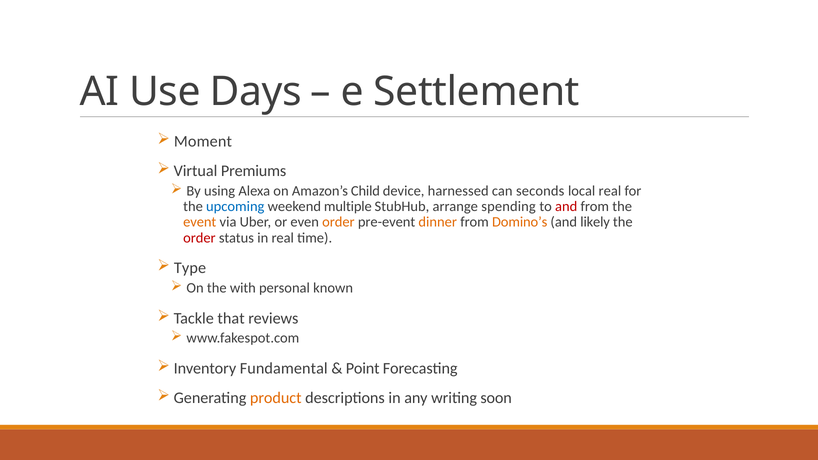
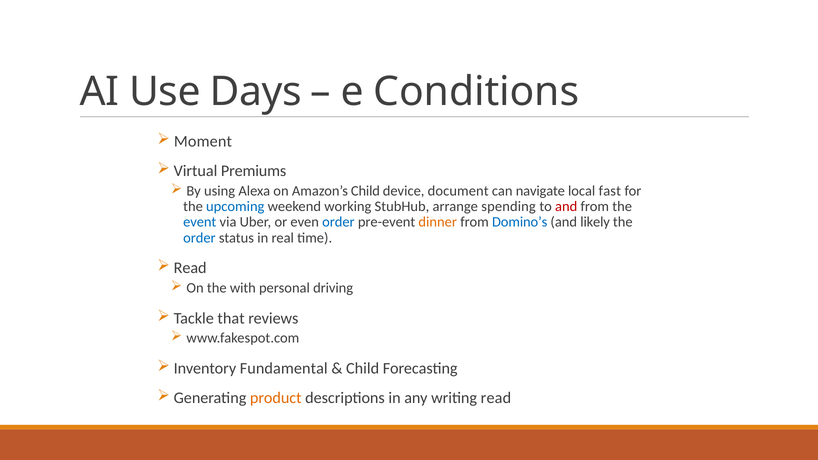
Settlement: Settlement -> Conditions (476, 92)
harnessed: harnessed -> document (458, 191)
seconds: seconds -> navigate (540, 191)
local real: real -> fast (610, 191)
multiple: multiple -> working (348, 207)
event colour: orange -> blue (200, 222)
order colour: orange -> blue (338, 222)
Domino’s colour: orange -> blue (520, 222)
order colour: red -> blue (199, 238)
Type: Type -> Read (190, 268)
known: known -> driving (333, 288)
Point: Point -> Child (363, 368)
writing soon: soon -> read (496, 398)
